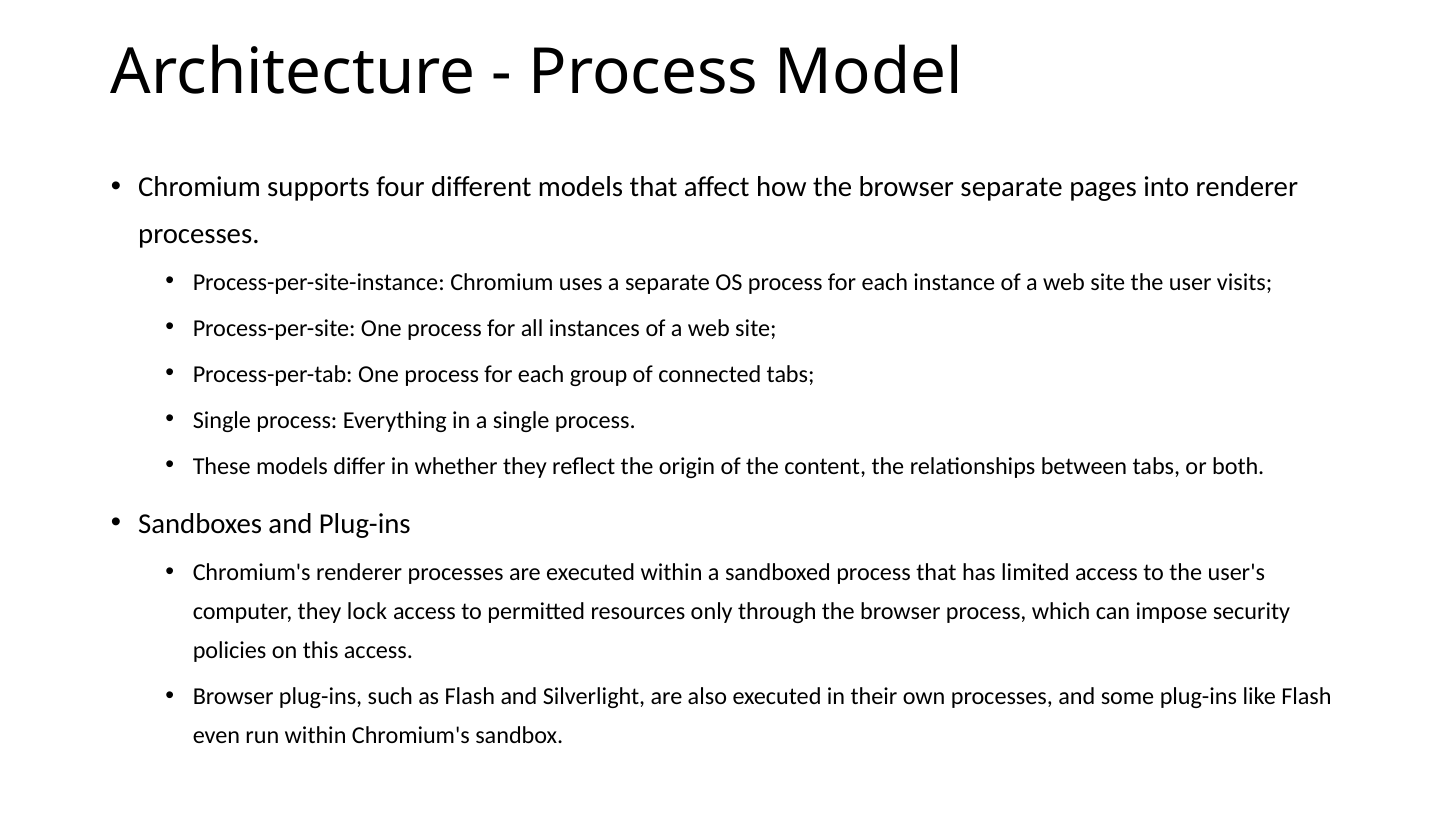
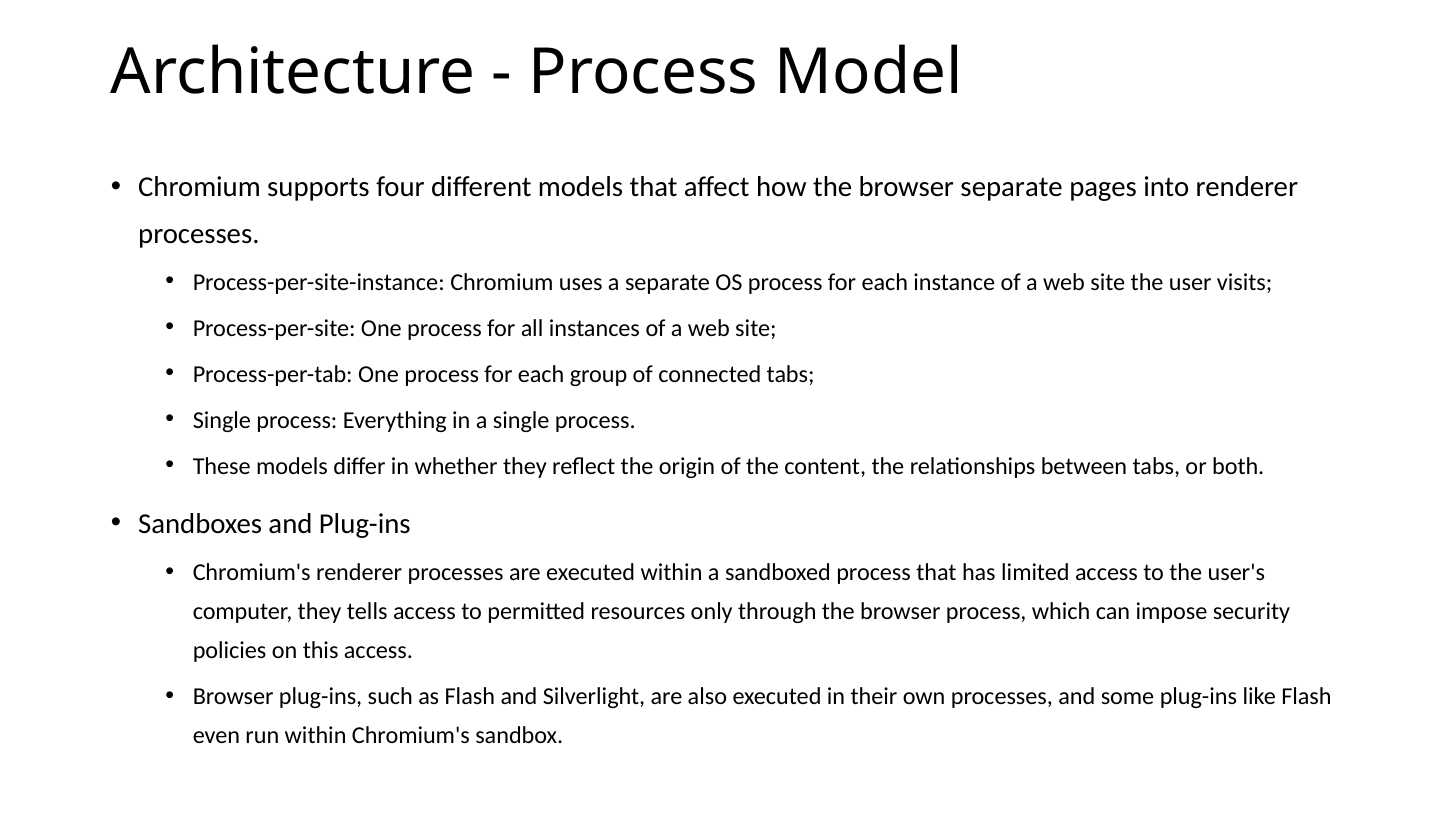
lock: lock -> tells (367, 612)
